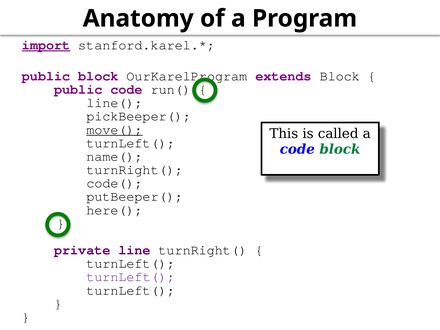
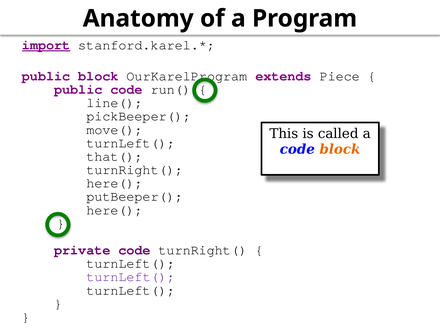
extends Block: Block -> Piece (340, 76)
move( underline: present -> none (115, 130)
block colour: green -> orange (340, 149)
name(: name( -> that( (115, 156)
code(: code( -> here( (115, 183)
private line: line -> code (135, 250)
